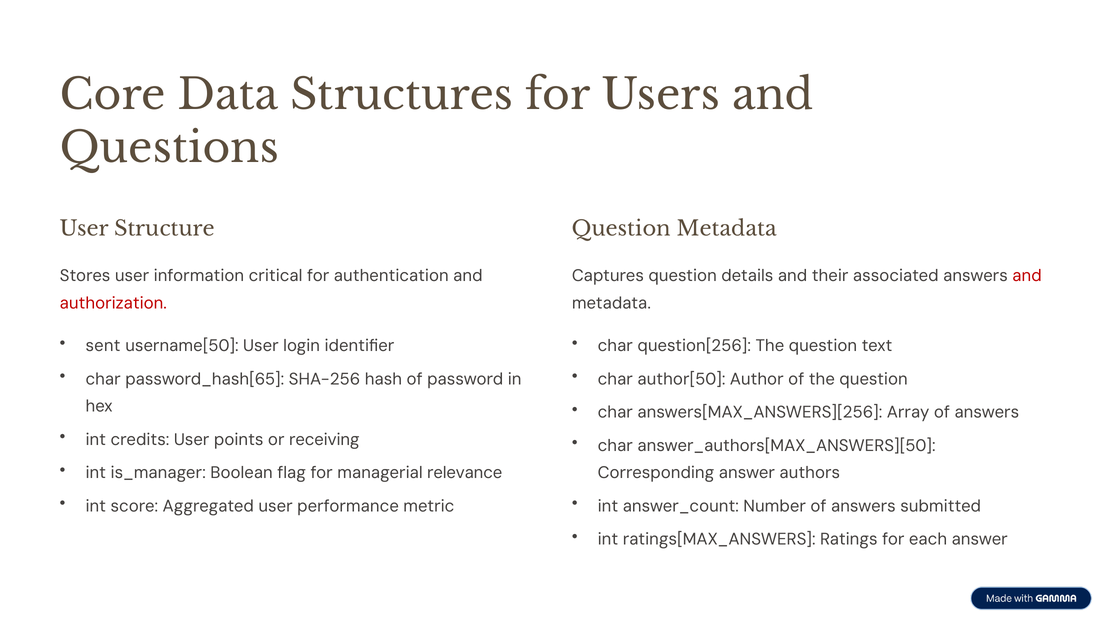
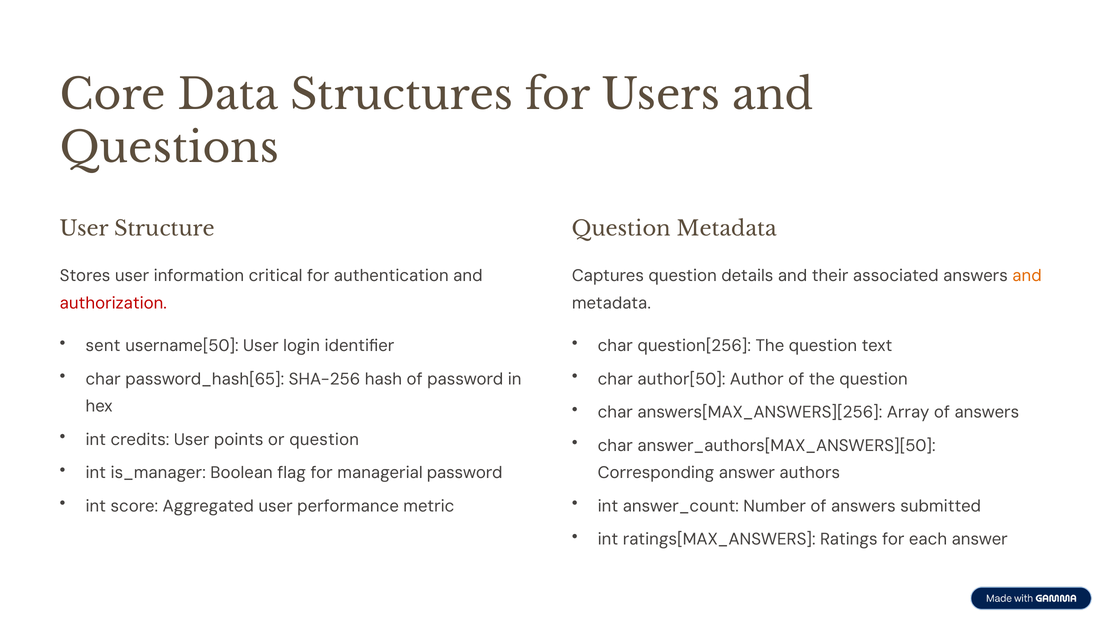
and colour: red -> orange (1027, 276)
or receiving: receiving -> question (324, 440)
managerial relevance: relevance -> password (465, 473)
